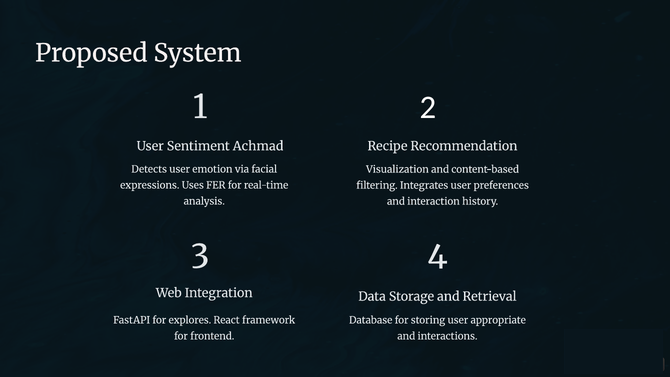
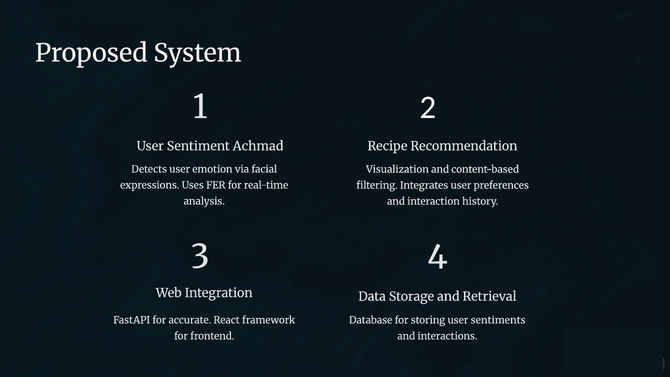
explores: explores -> accurate (190, 320)
appropriate: appropriate -> sentiments (498, 320)
